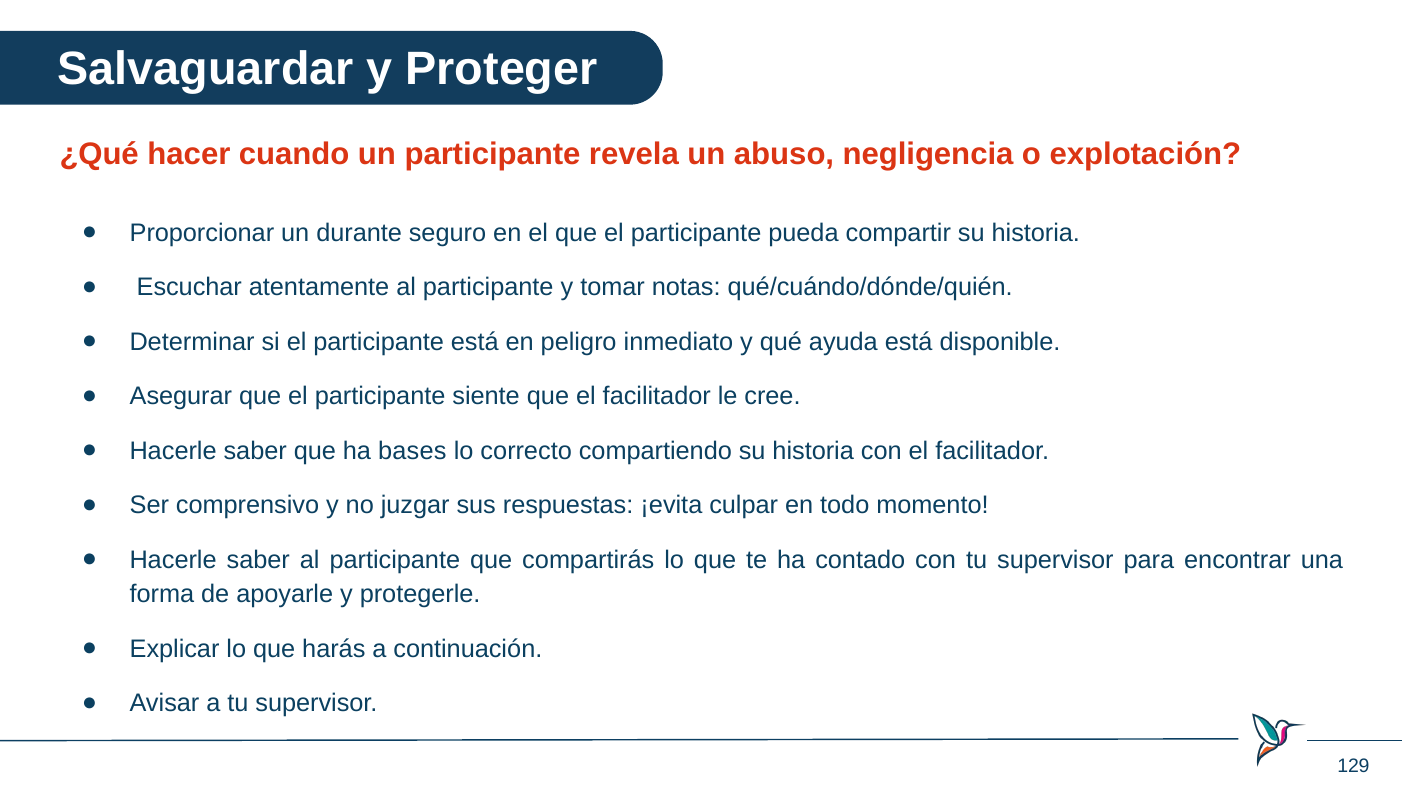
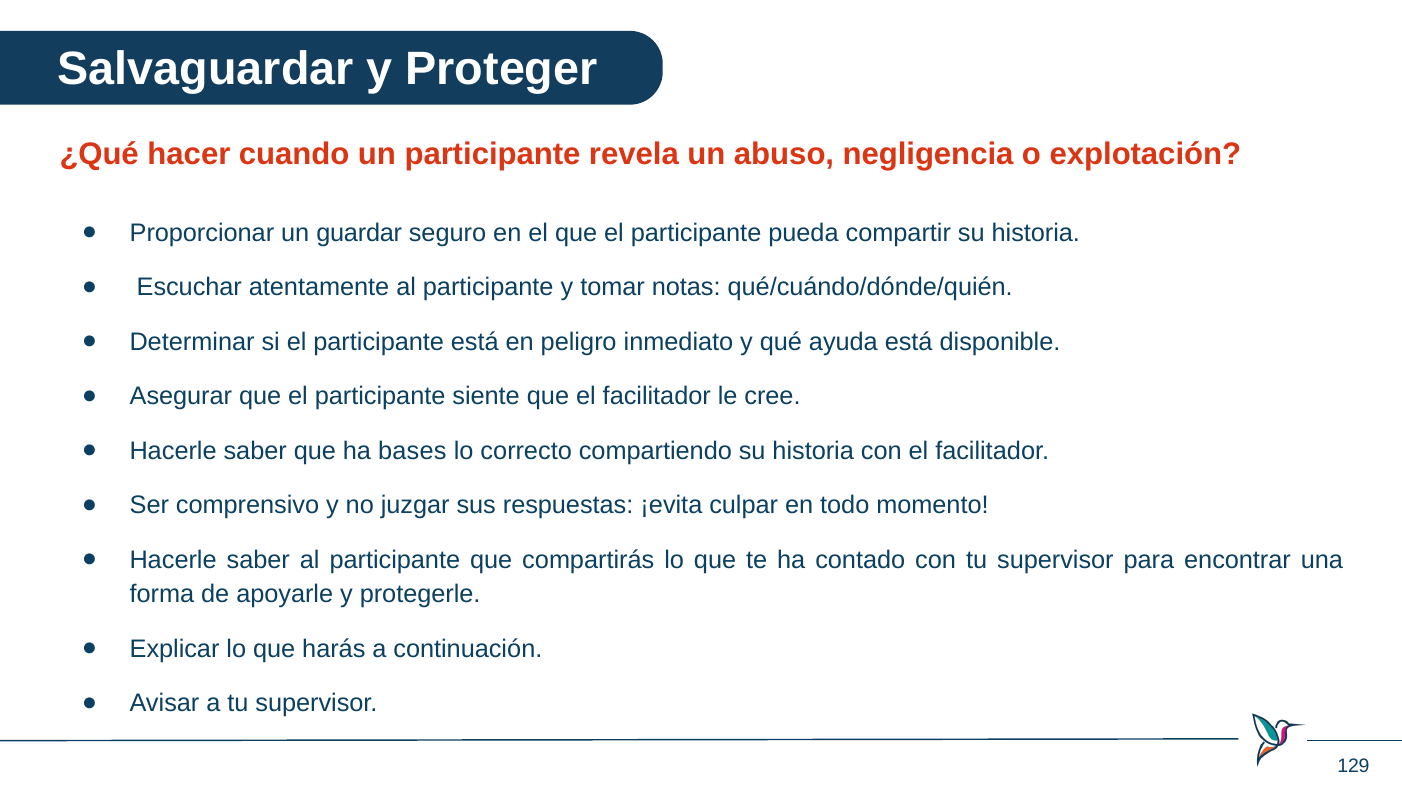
durante: durante -> guardar (359, 233)
